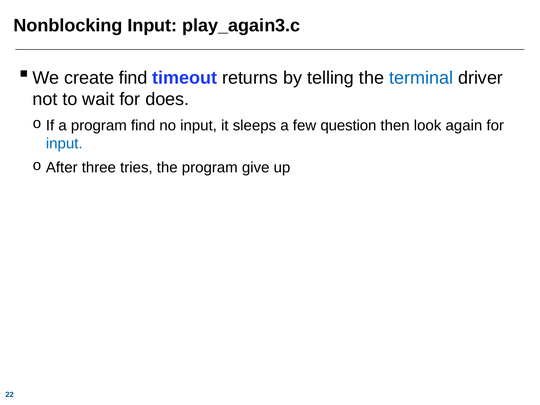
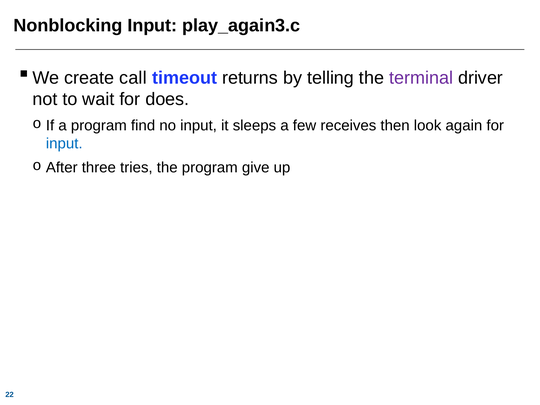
create find: find -> call (133, 78)
terminal colour: blue -> purple (421, 78)
question: question -> receives (348, 125)
